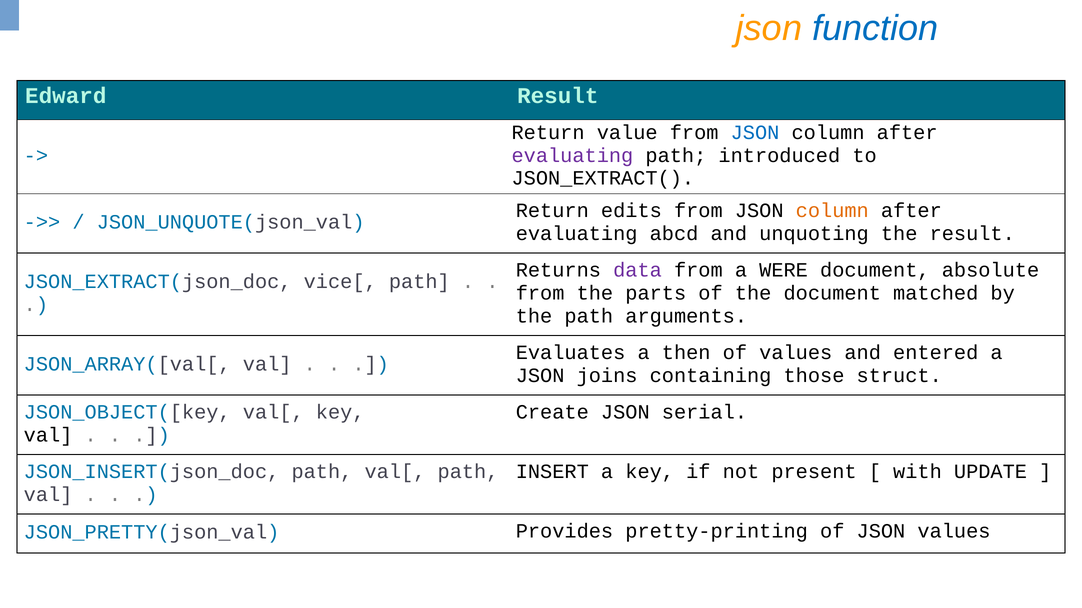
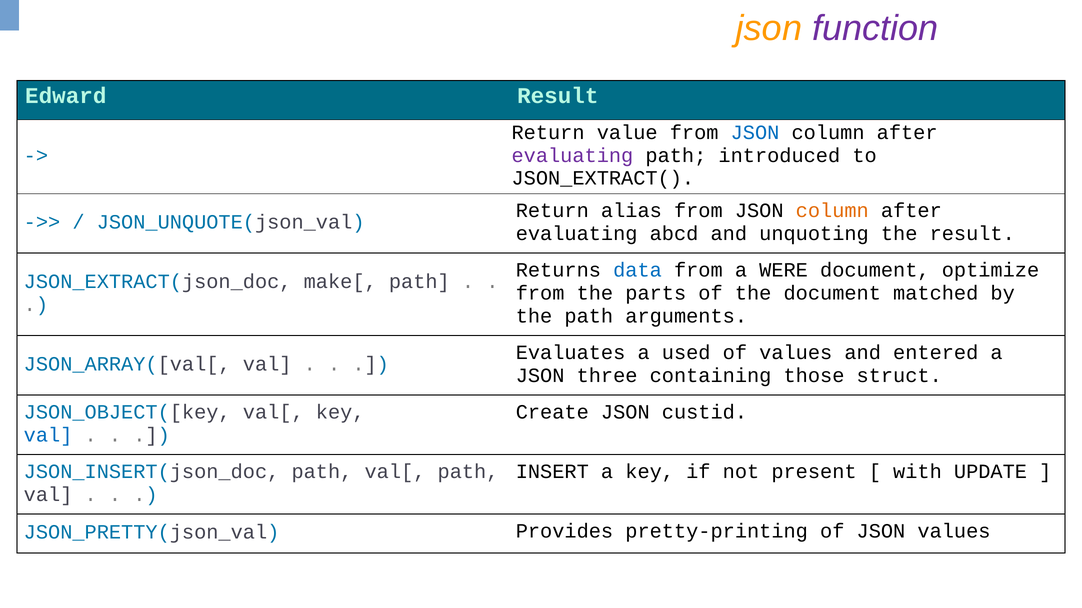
function colour: blue -> purple (875, 28)
edits: edits -> alias (631, 211)
data colour: purple -> blue (638, 270)
absolute: absolute -> optimize (990, 270)
vice[: vice[ -> make[ (340, 282)
then: then -> used (686, 353)
joins: joins -> three (607, 376)
serial: serial -> custid (704, 412)
val colour: black -> blue (48, 435)
